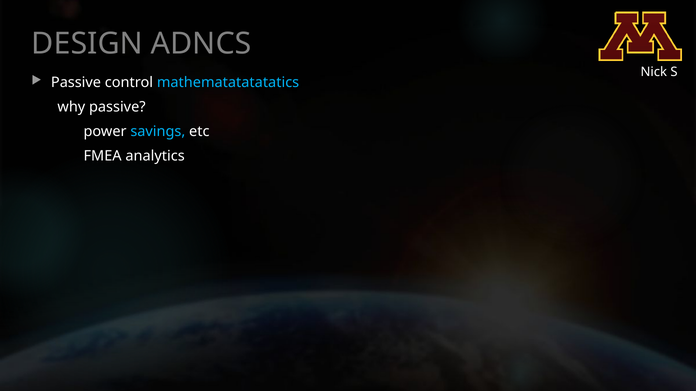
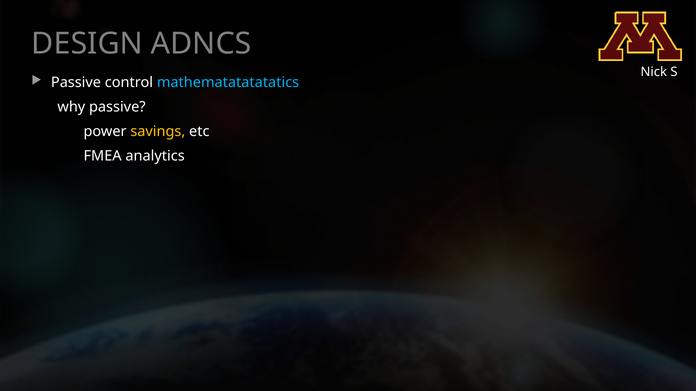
savings colour: light blue -> yellow (158, 132)
